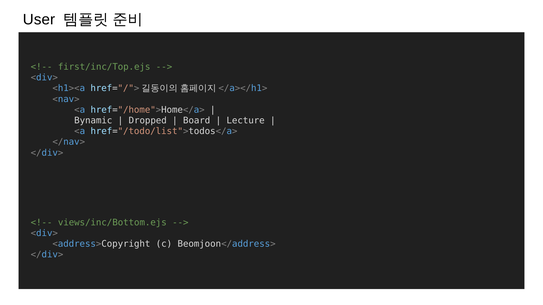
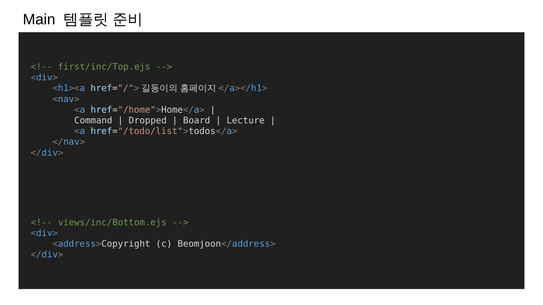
User: User -> Main (39, 20)
Bynamic: Bynamic -> Command (93, 121)
